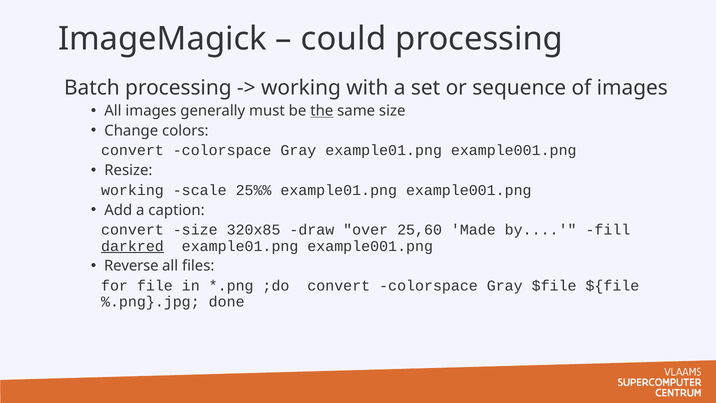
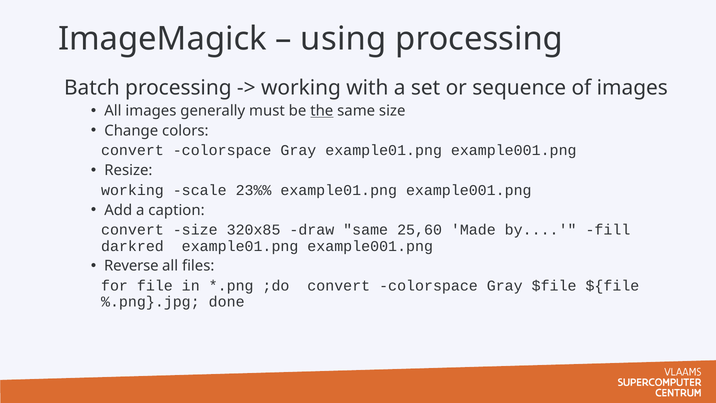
could: could -> using (344, 39)
25%%: 25%% -> 23%% (254, 190)
draw over: over -> same (366, 230)
darkred underline: present -> none (132, 246)
